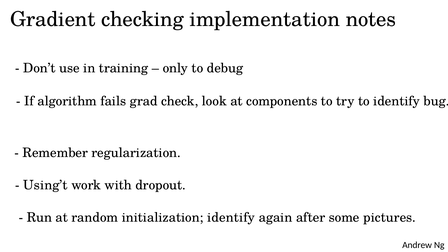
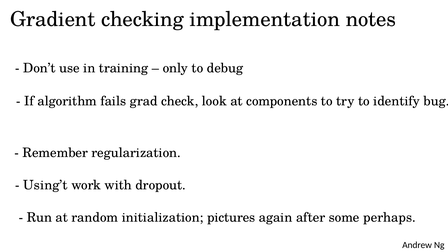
initialization identify: identify -> pictures (231, 218)
pictures: pictures -> perhaps (390, 218)
